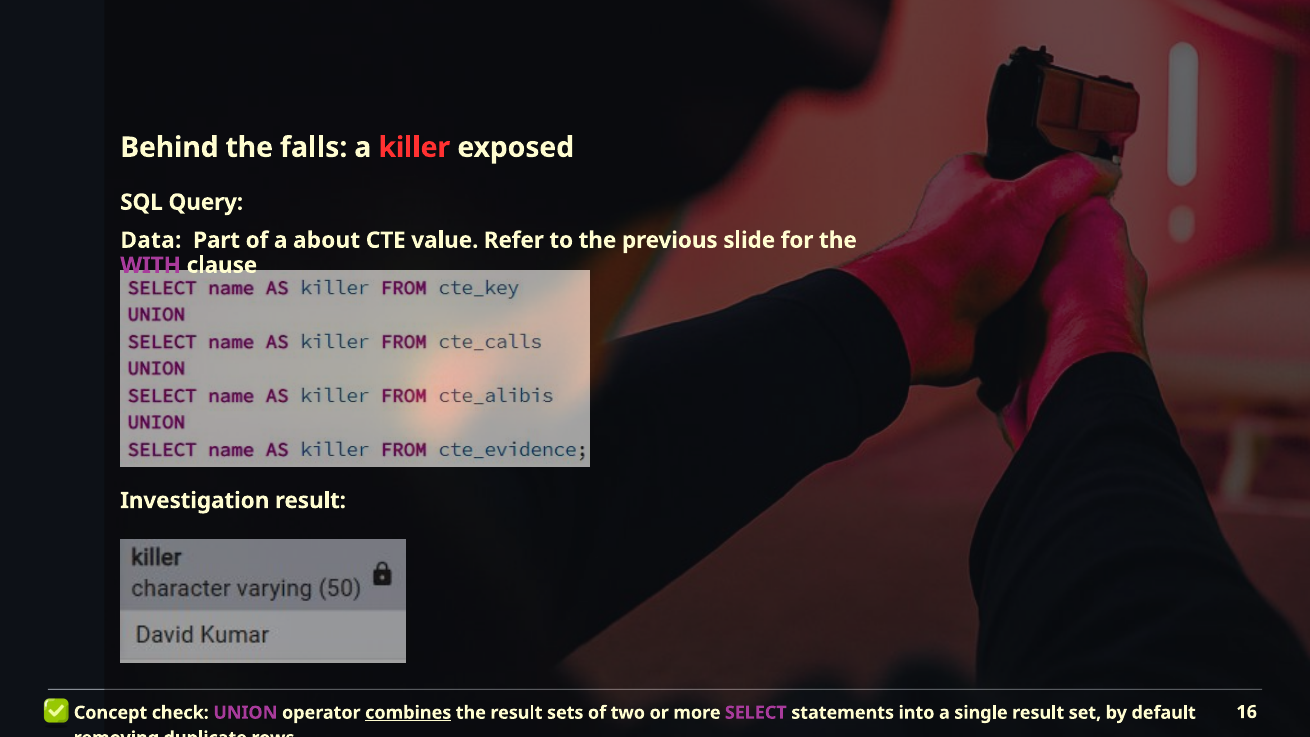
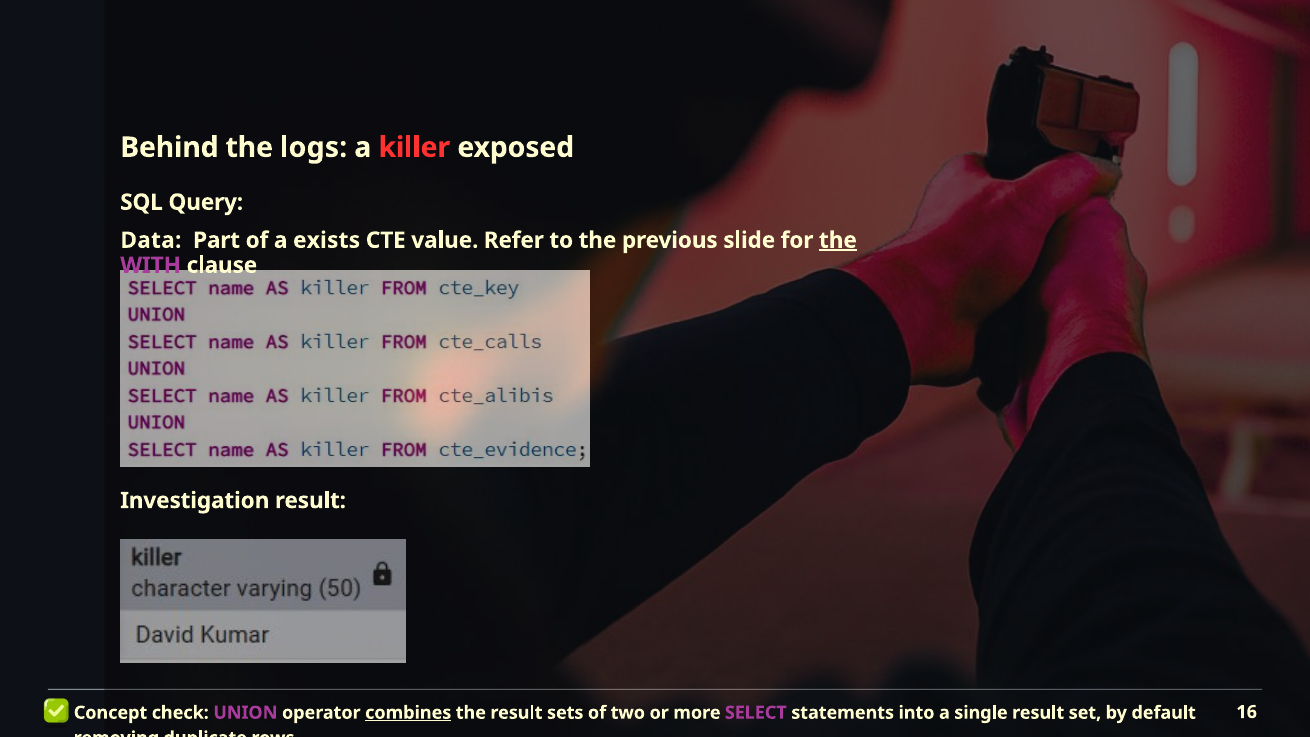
falls: falls -> logs (314, 147)
about: about -> exists (327, 240)
the underline: none -> present (838, 240)
